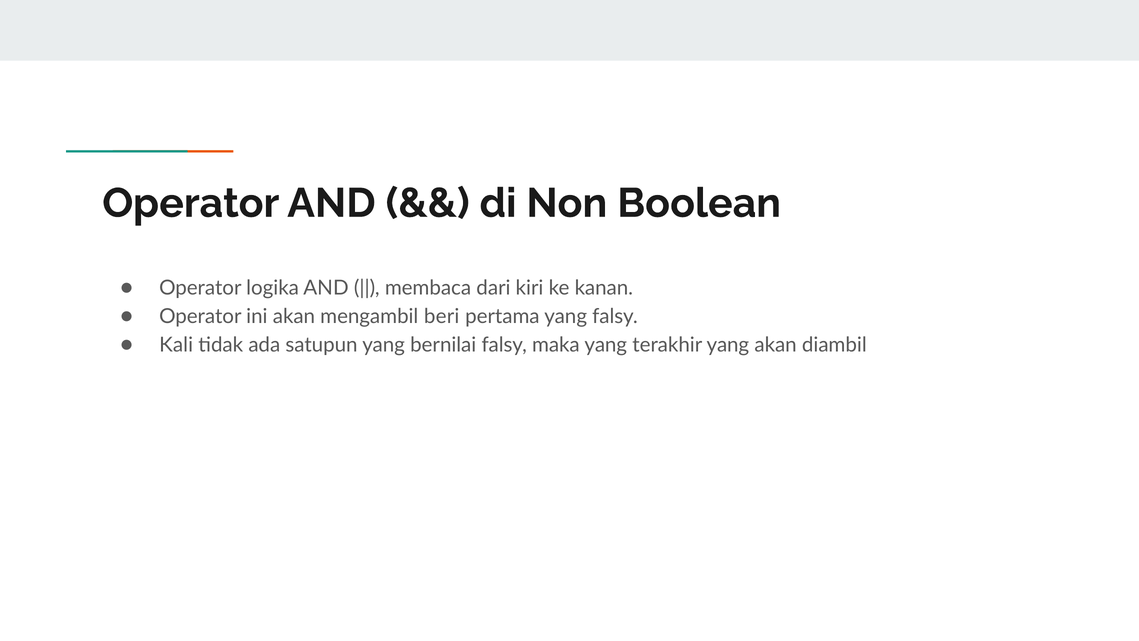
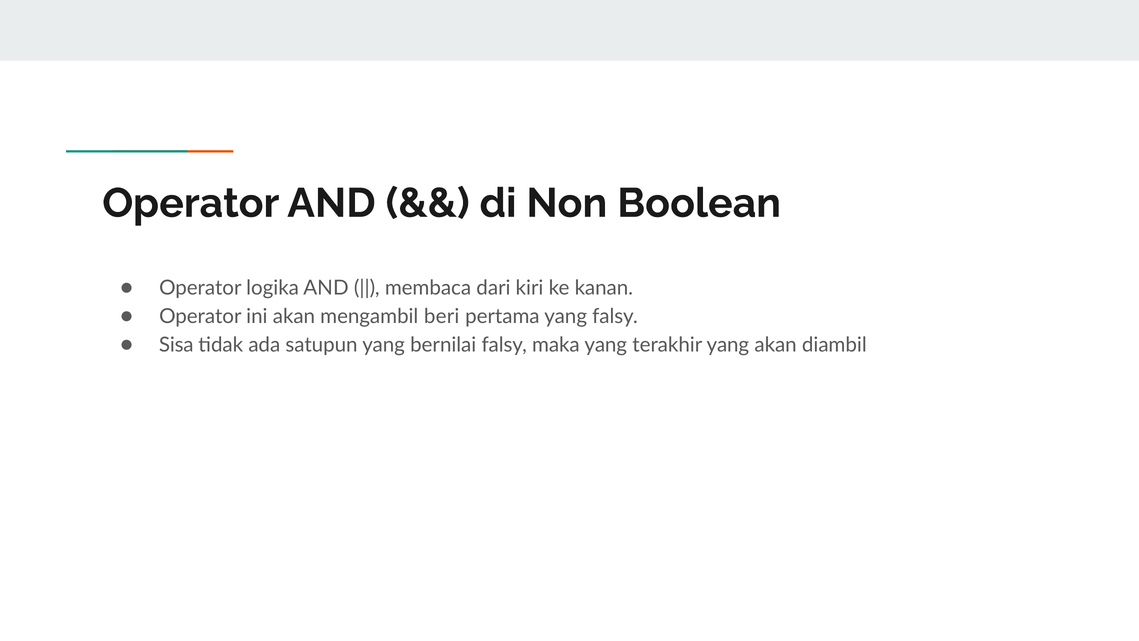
Kali: Kali -> Sisa (176, 345)
